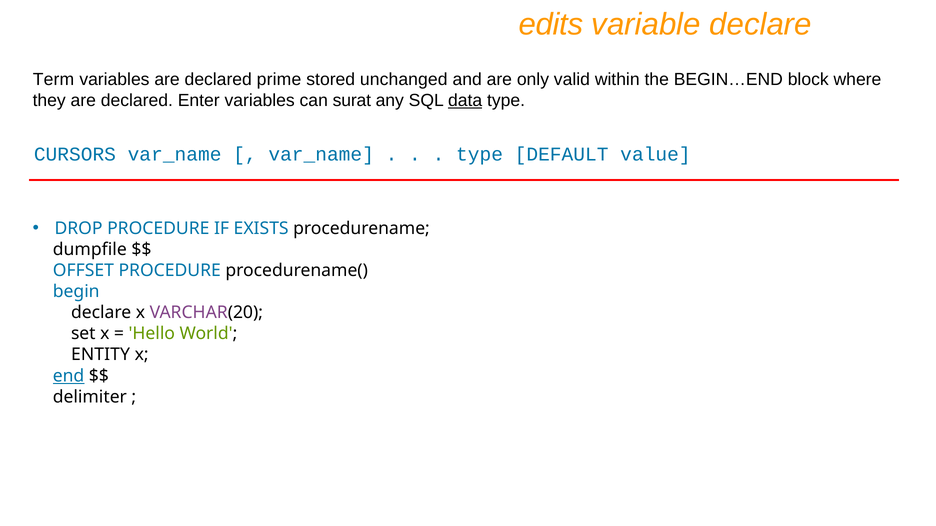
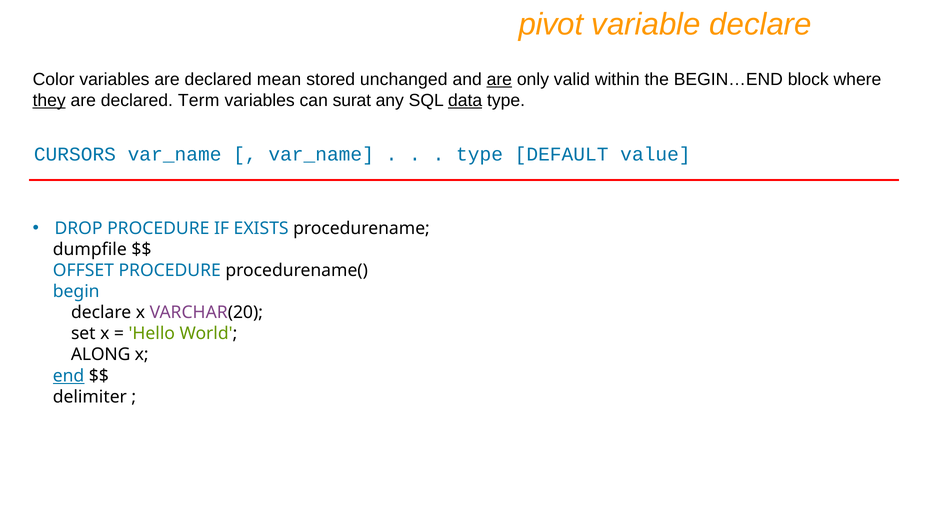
edits: edits -> pivot (551, 24)
Term: Term -> Color (54, 80)
prime: prime -> mean (279, 80)
are underline: none -> present (499, 80)
they underline: none -> present (49, 101)
Enter: Enter -> Term (199, 101)
ENTITY: ENTITY -> ALONG (101, 355)
